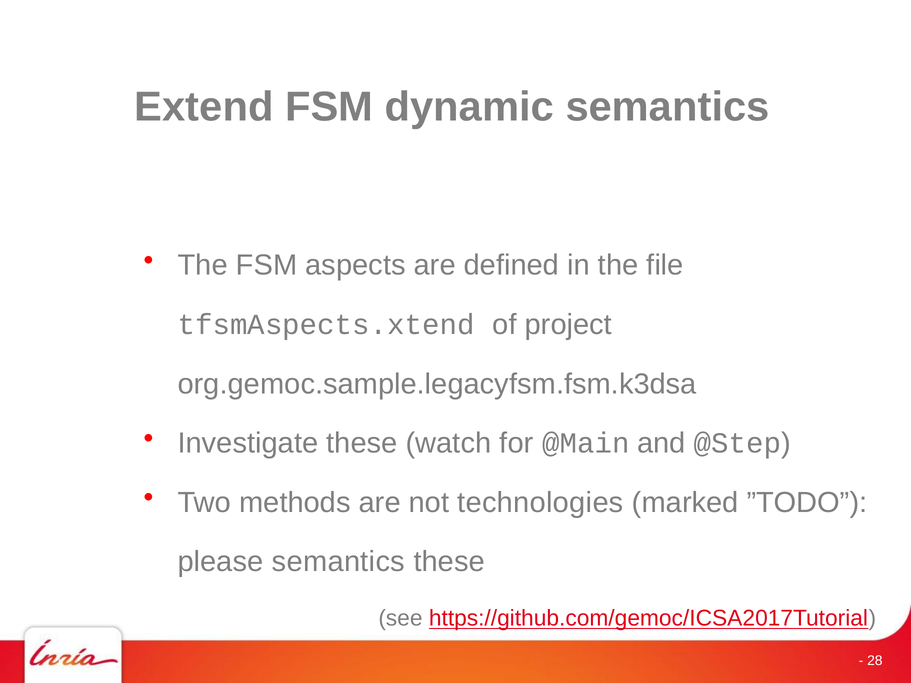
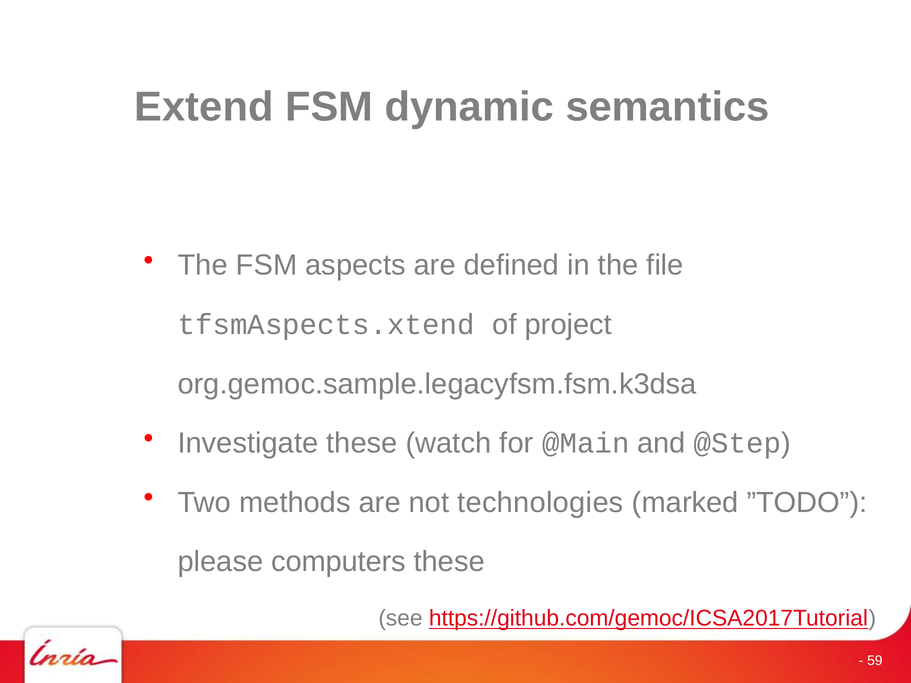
please semantics: semantics -> computers (339, 562)
28: 28 -> 59 (875, 661)
